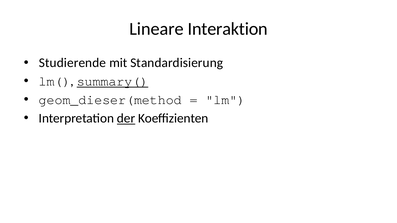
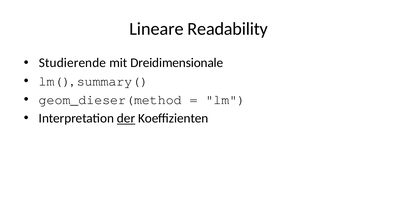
Interaktion: Interaktion -> Readability (228, 29)
Standardisierung: Standardisierung -> Dreidimensionale (177, 63)
summary( underline: present -> none (113, 81)
